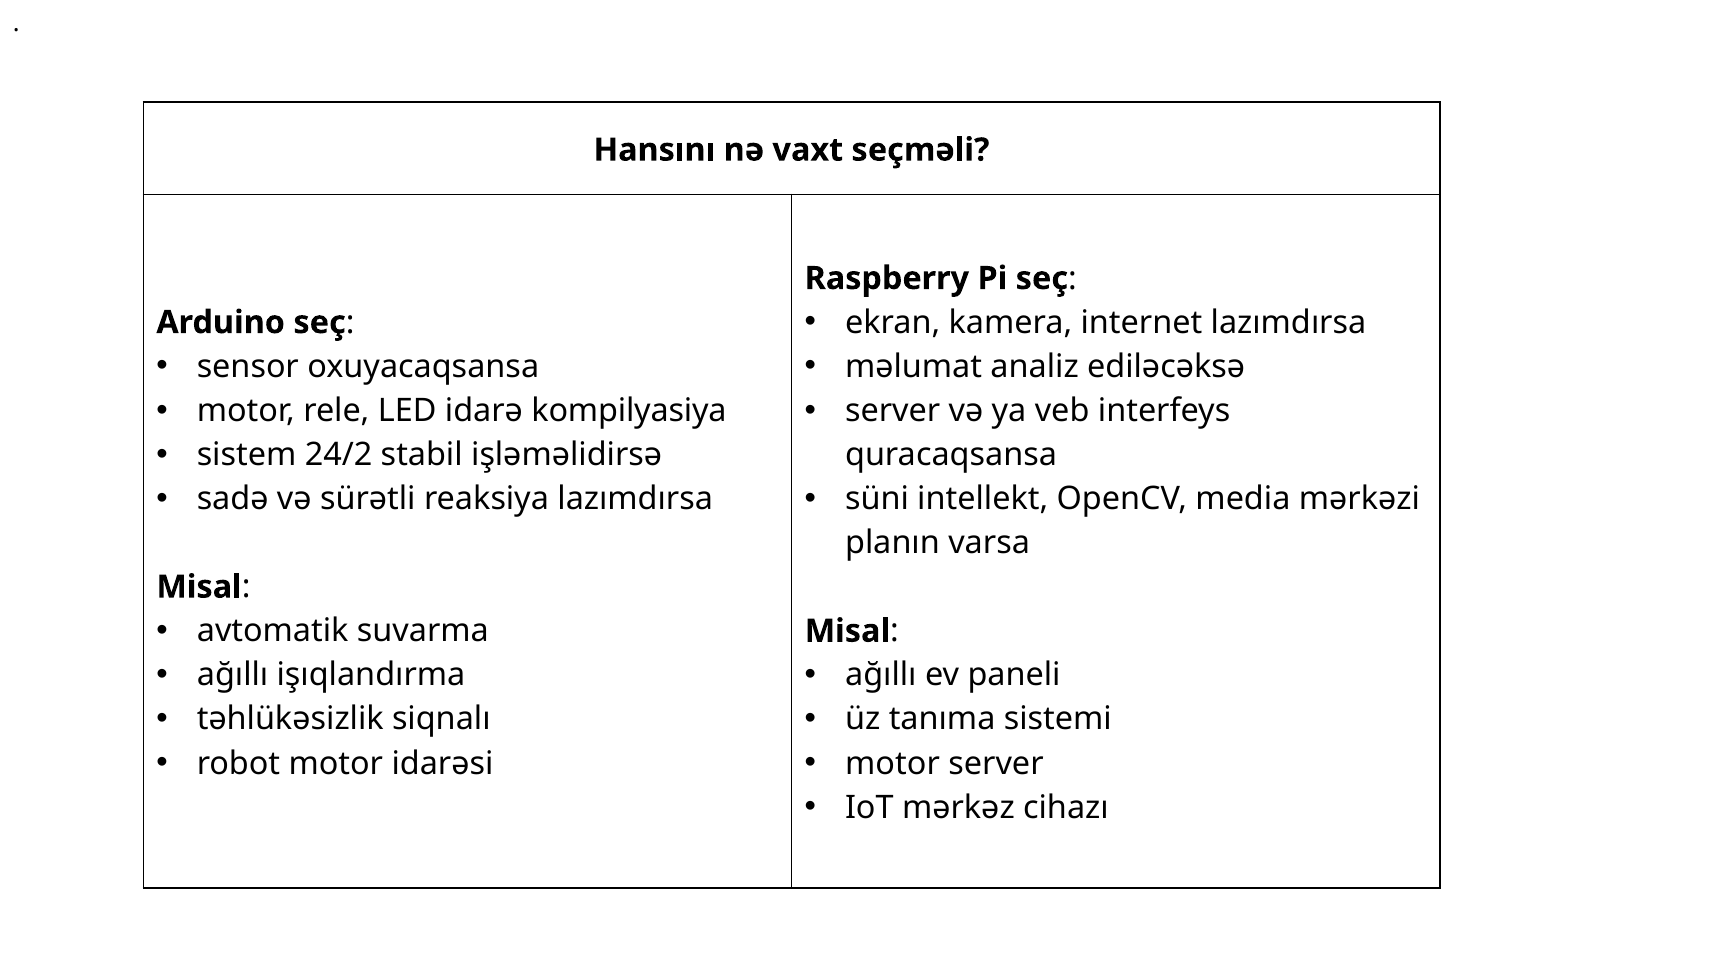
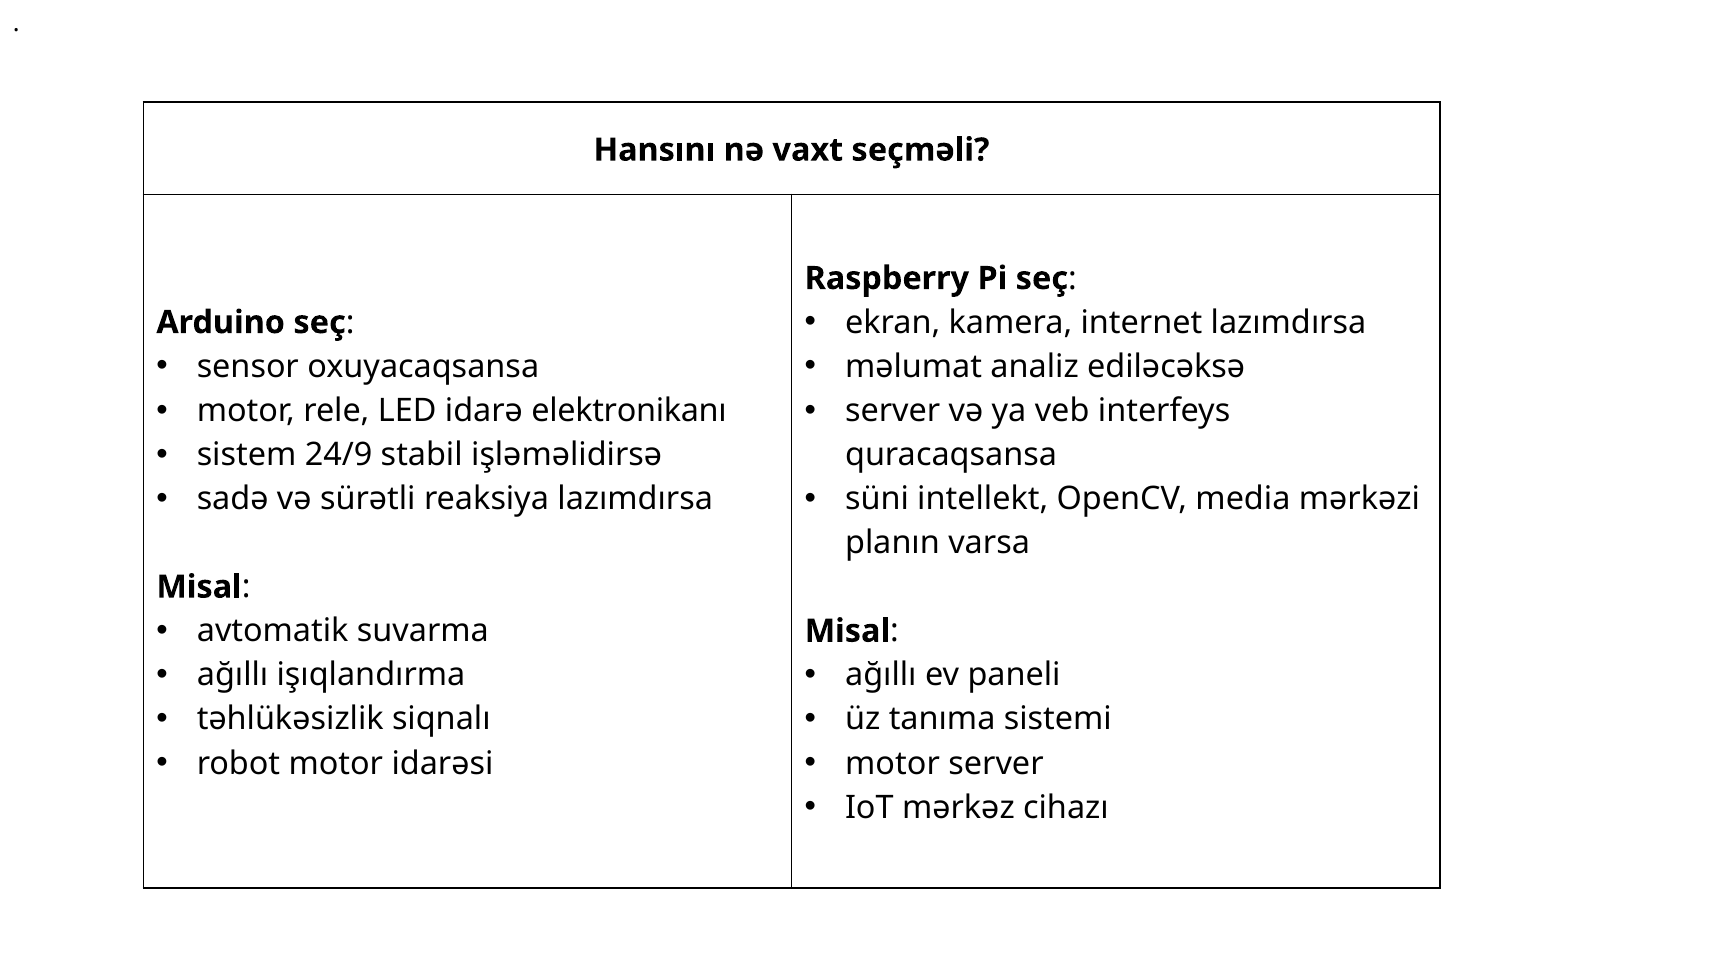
kompilyasiya: kompilyasiya -> elektronikanı (629, 411)
24/2: 24/2 -> 24/9 (339, 455)
